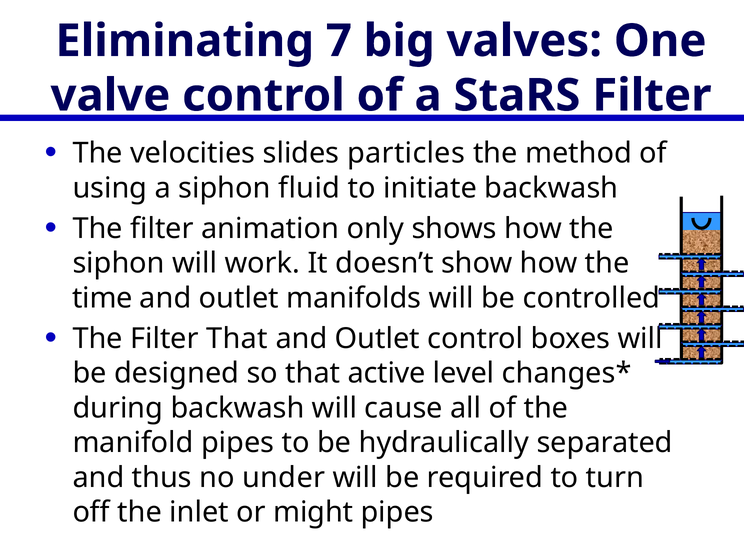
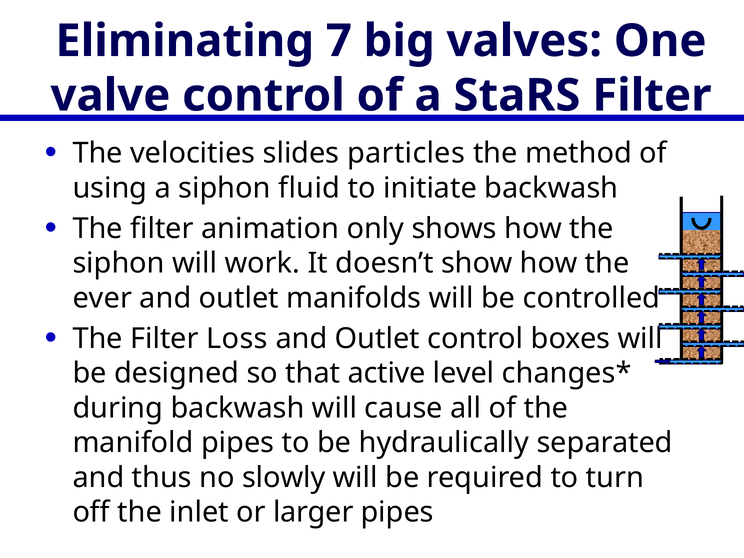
time: time -> ever (102, 298)
Filter That: That -> Loss (237, 339)
under: under -> slowly (284, 478)
might: might -> larger (313, 512)
